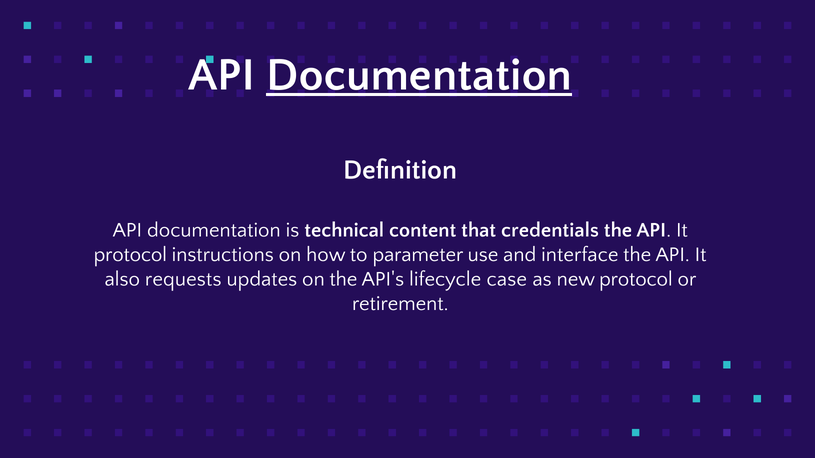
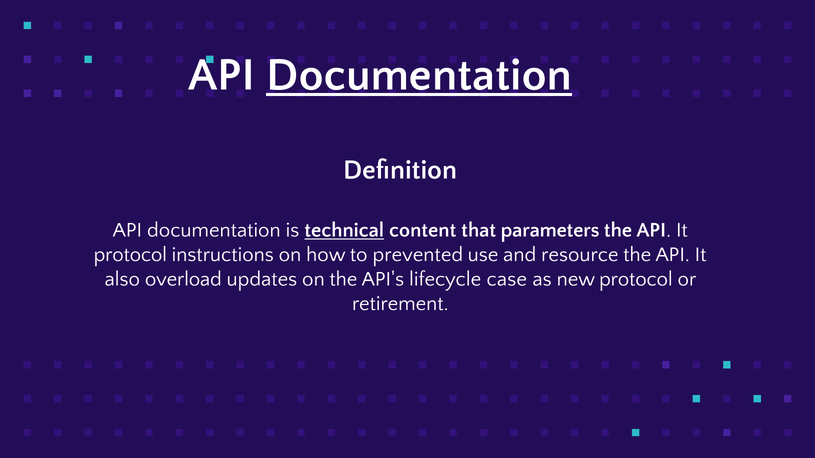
technical underline: none -> present (344, 230)
credentials: credentials -> parameters (550, 230)
parameter: parameter -> prevented (418, 255)
interface: interface -> resource (580, 255)
requests: requests -> overload (183, 279)
